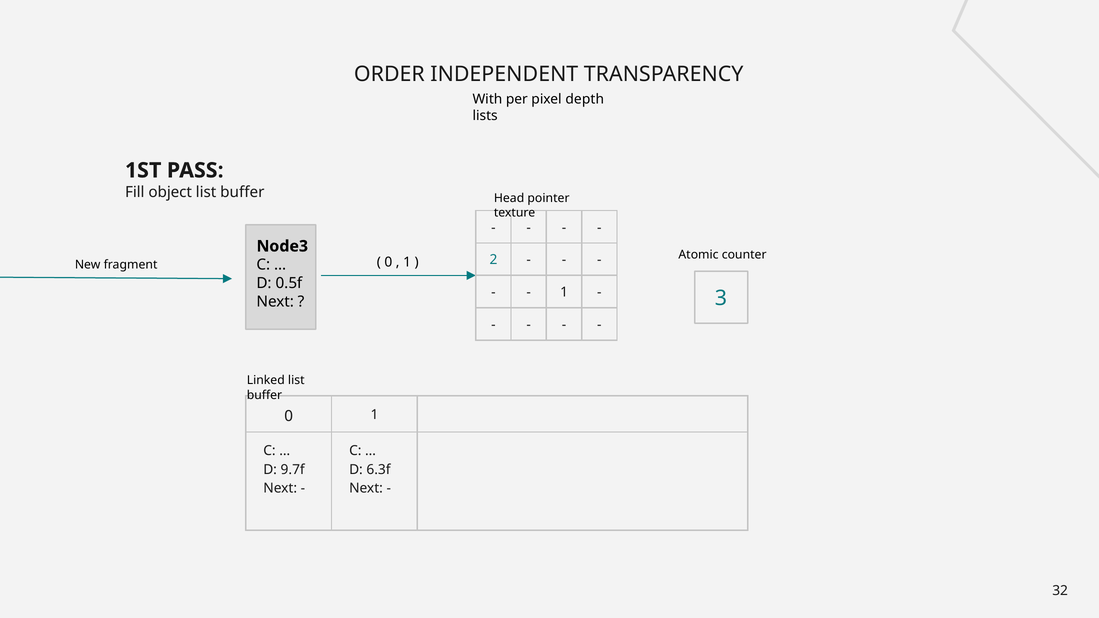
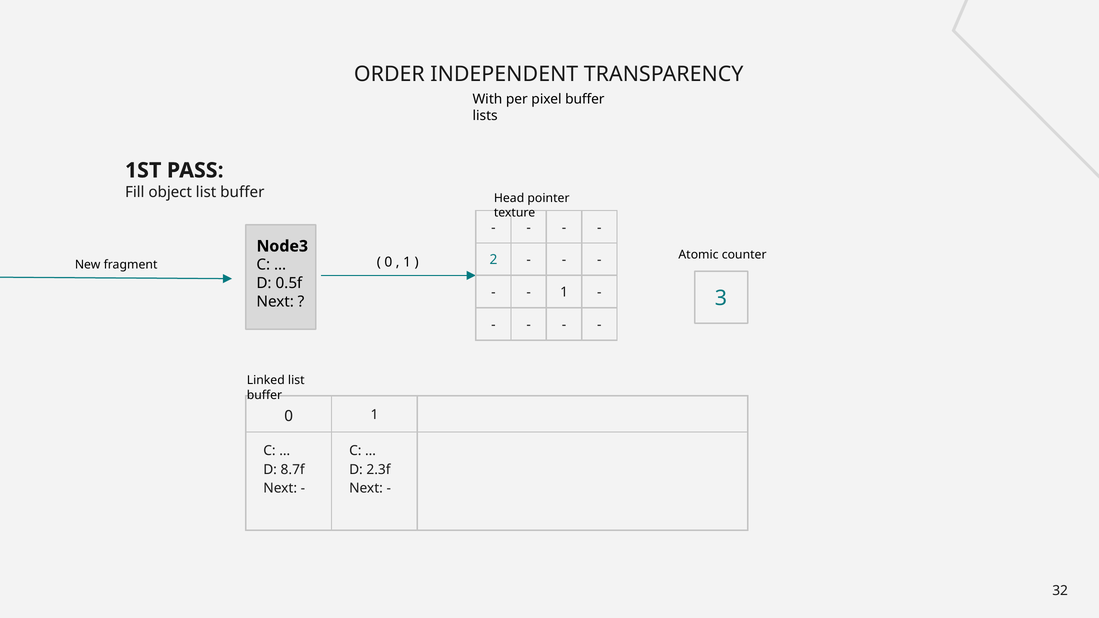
pixel depth: depth -> buffer (585, 99)
9.7f: 9.7f -> 8.7f (293, 470)
6.3f: 6.3f -> 2.3f (378, 470)
